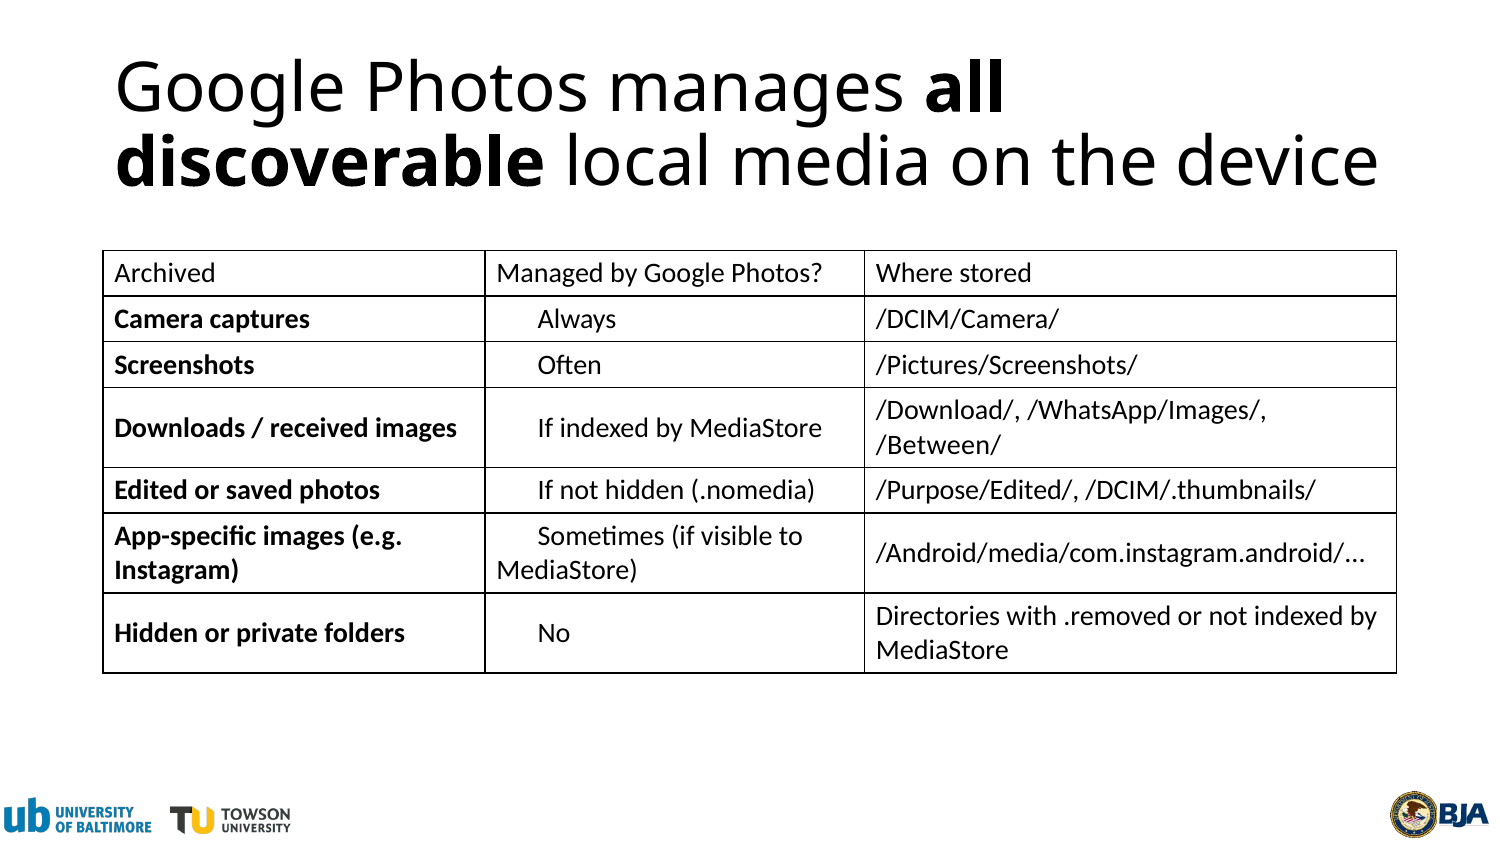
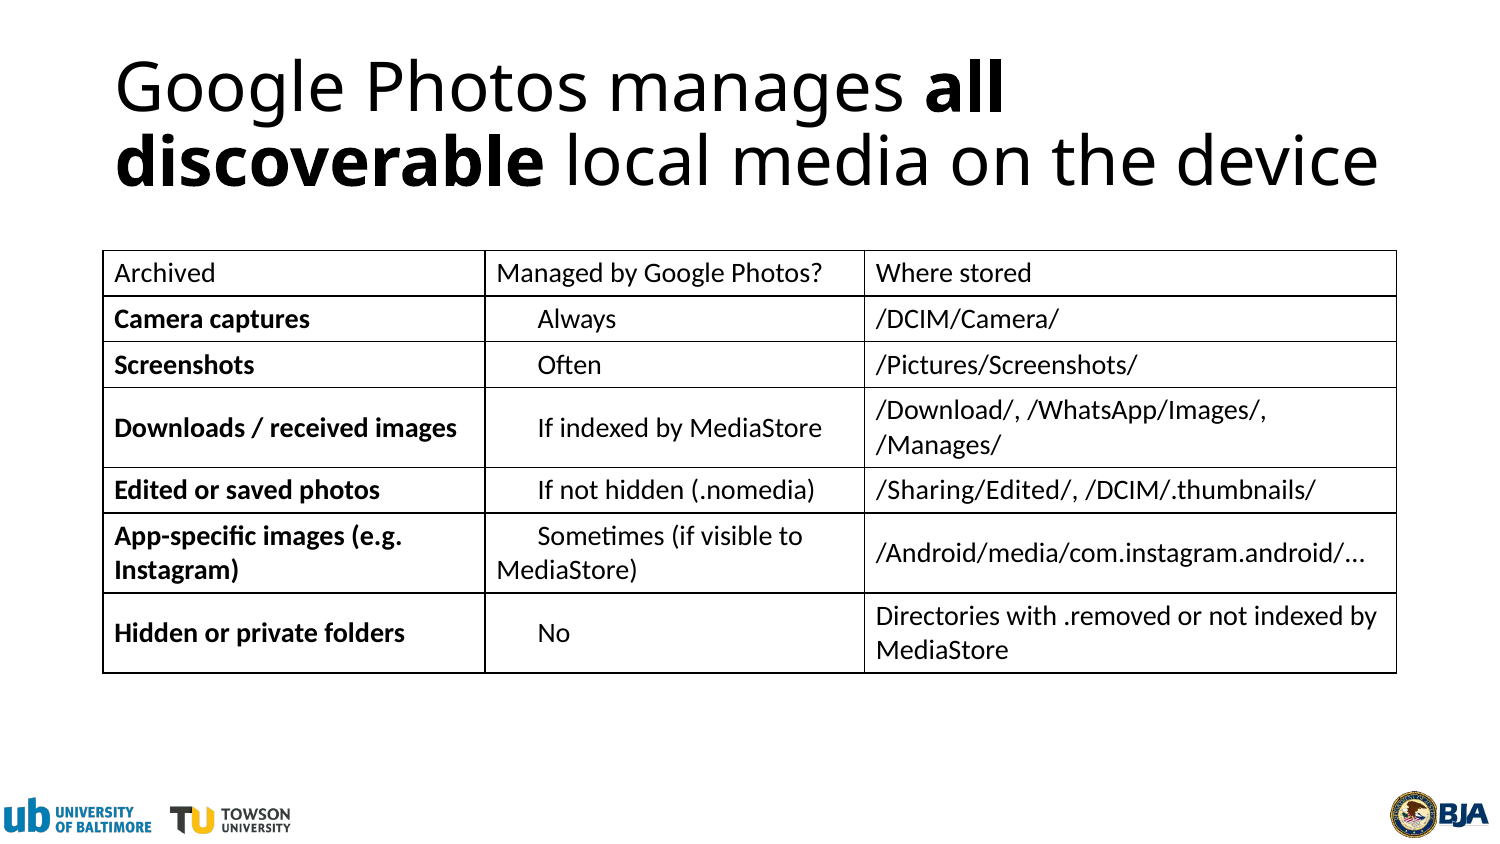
/Between/: /Between/ -> /Manages/ (939, 445)
/Purpose/Edited/: /Purpose/Edited/ -> /Sharing/Edited/ (977, 490)
